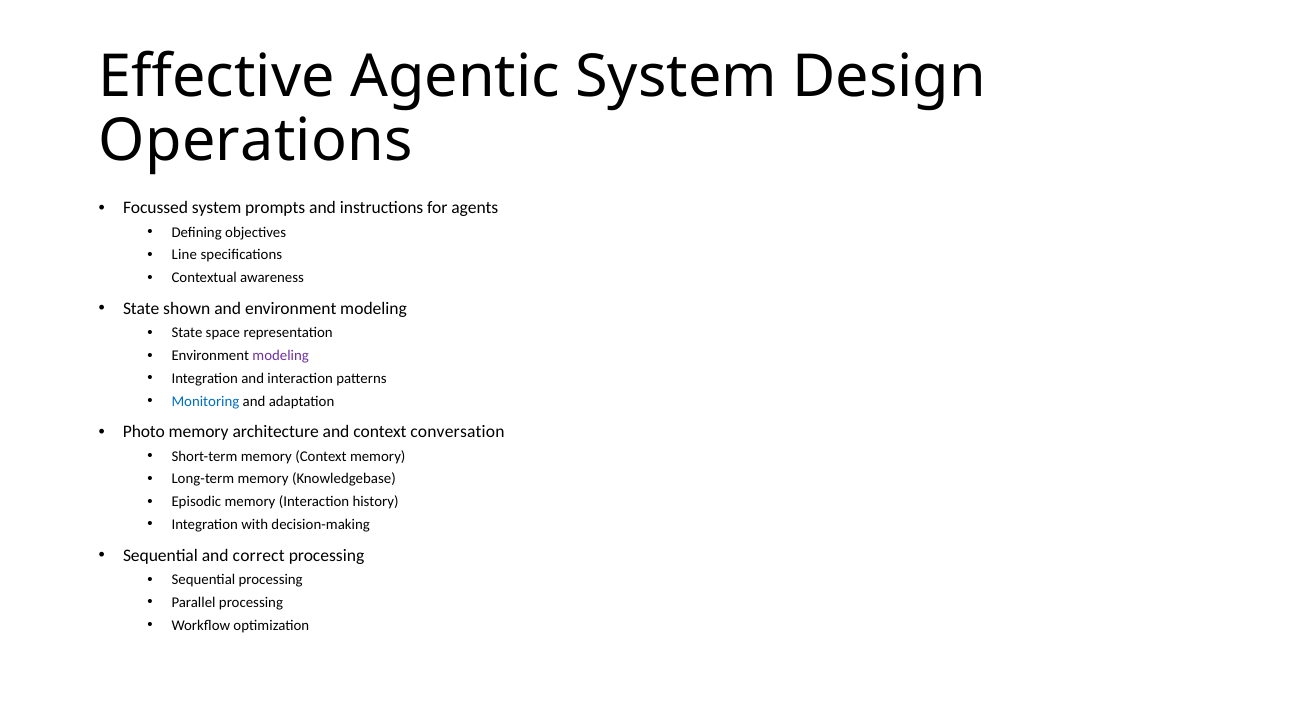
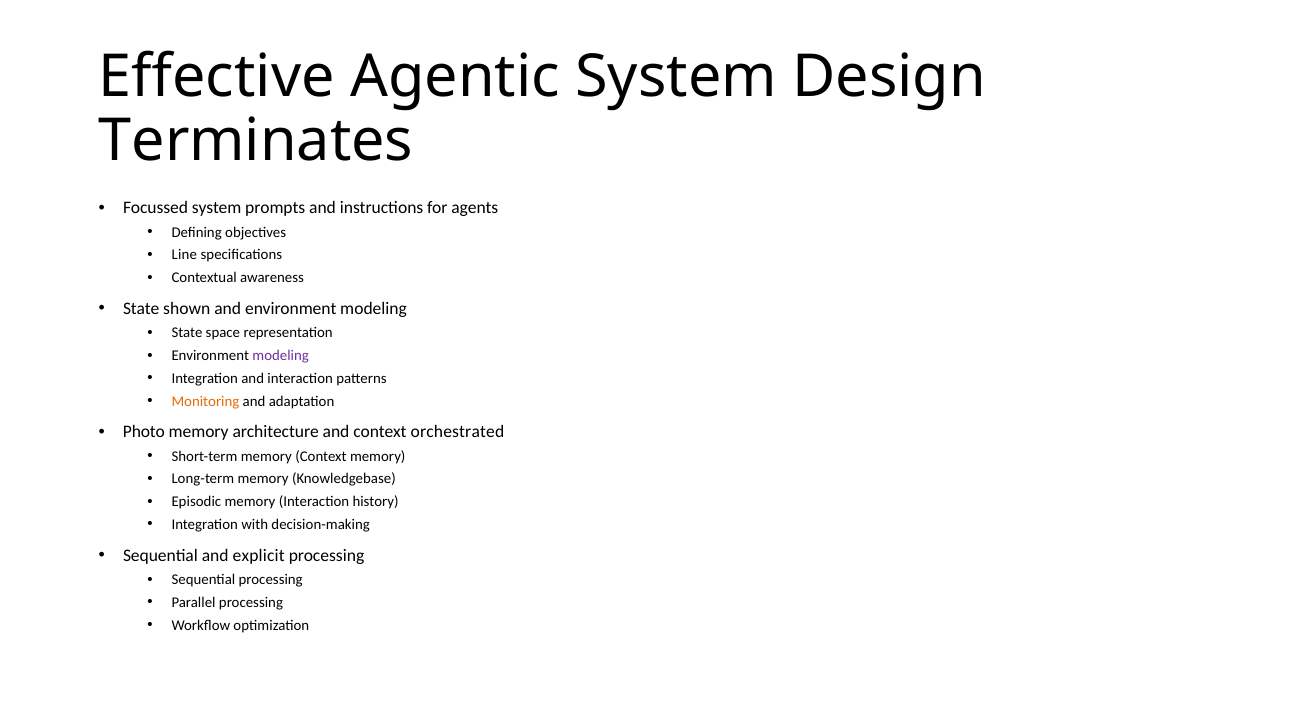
Operations: Operations -> Terminates (256, 141)
Monitoring colour: blue -> orange (205, 401)
conversation: conversation -> orchestrated (457, 432)
correct: correct -> explicit (259, 556)
